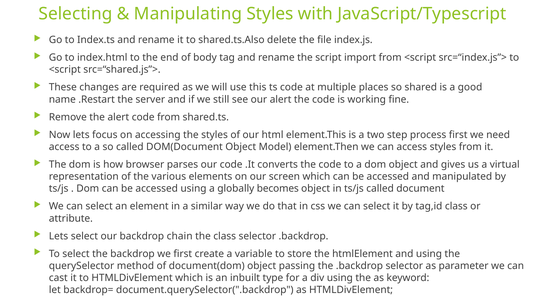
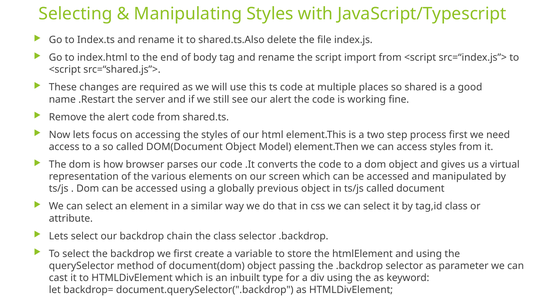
becomes: becomes -> previous (278, 188)
